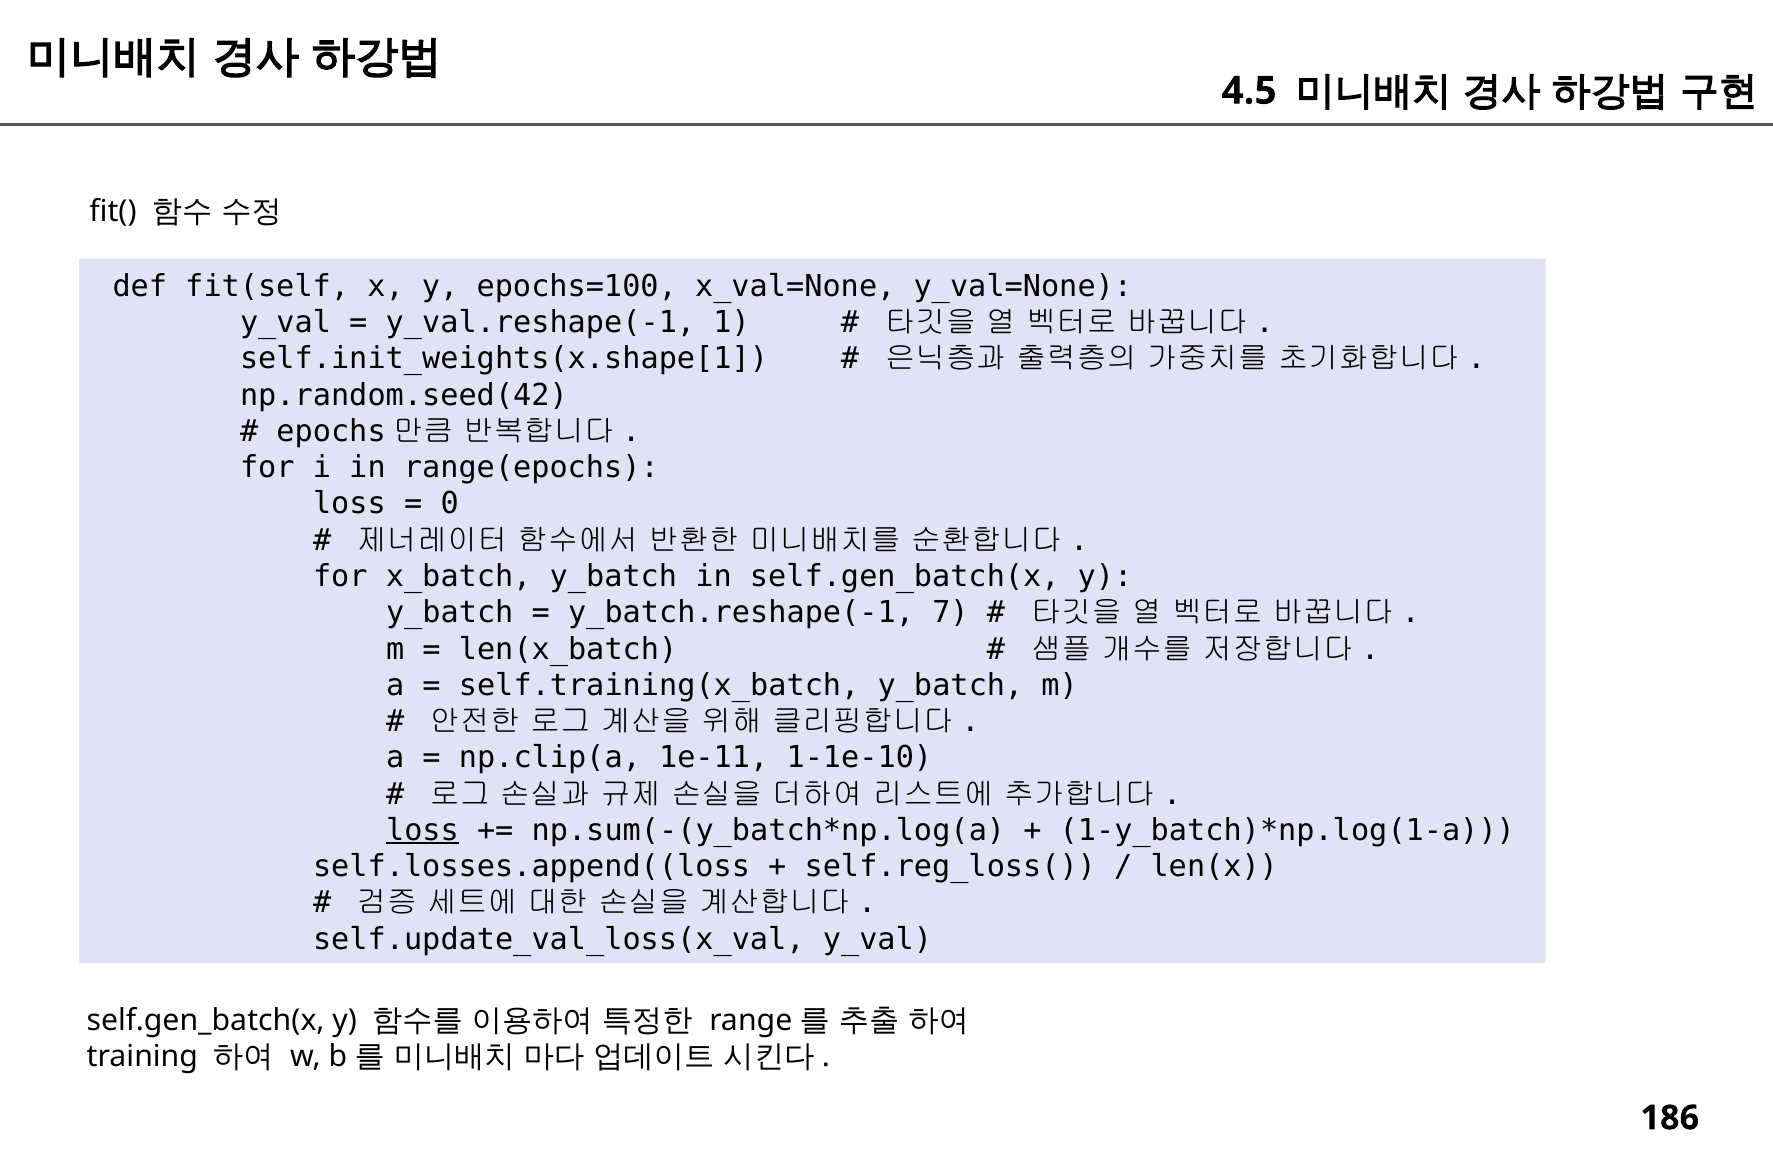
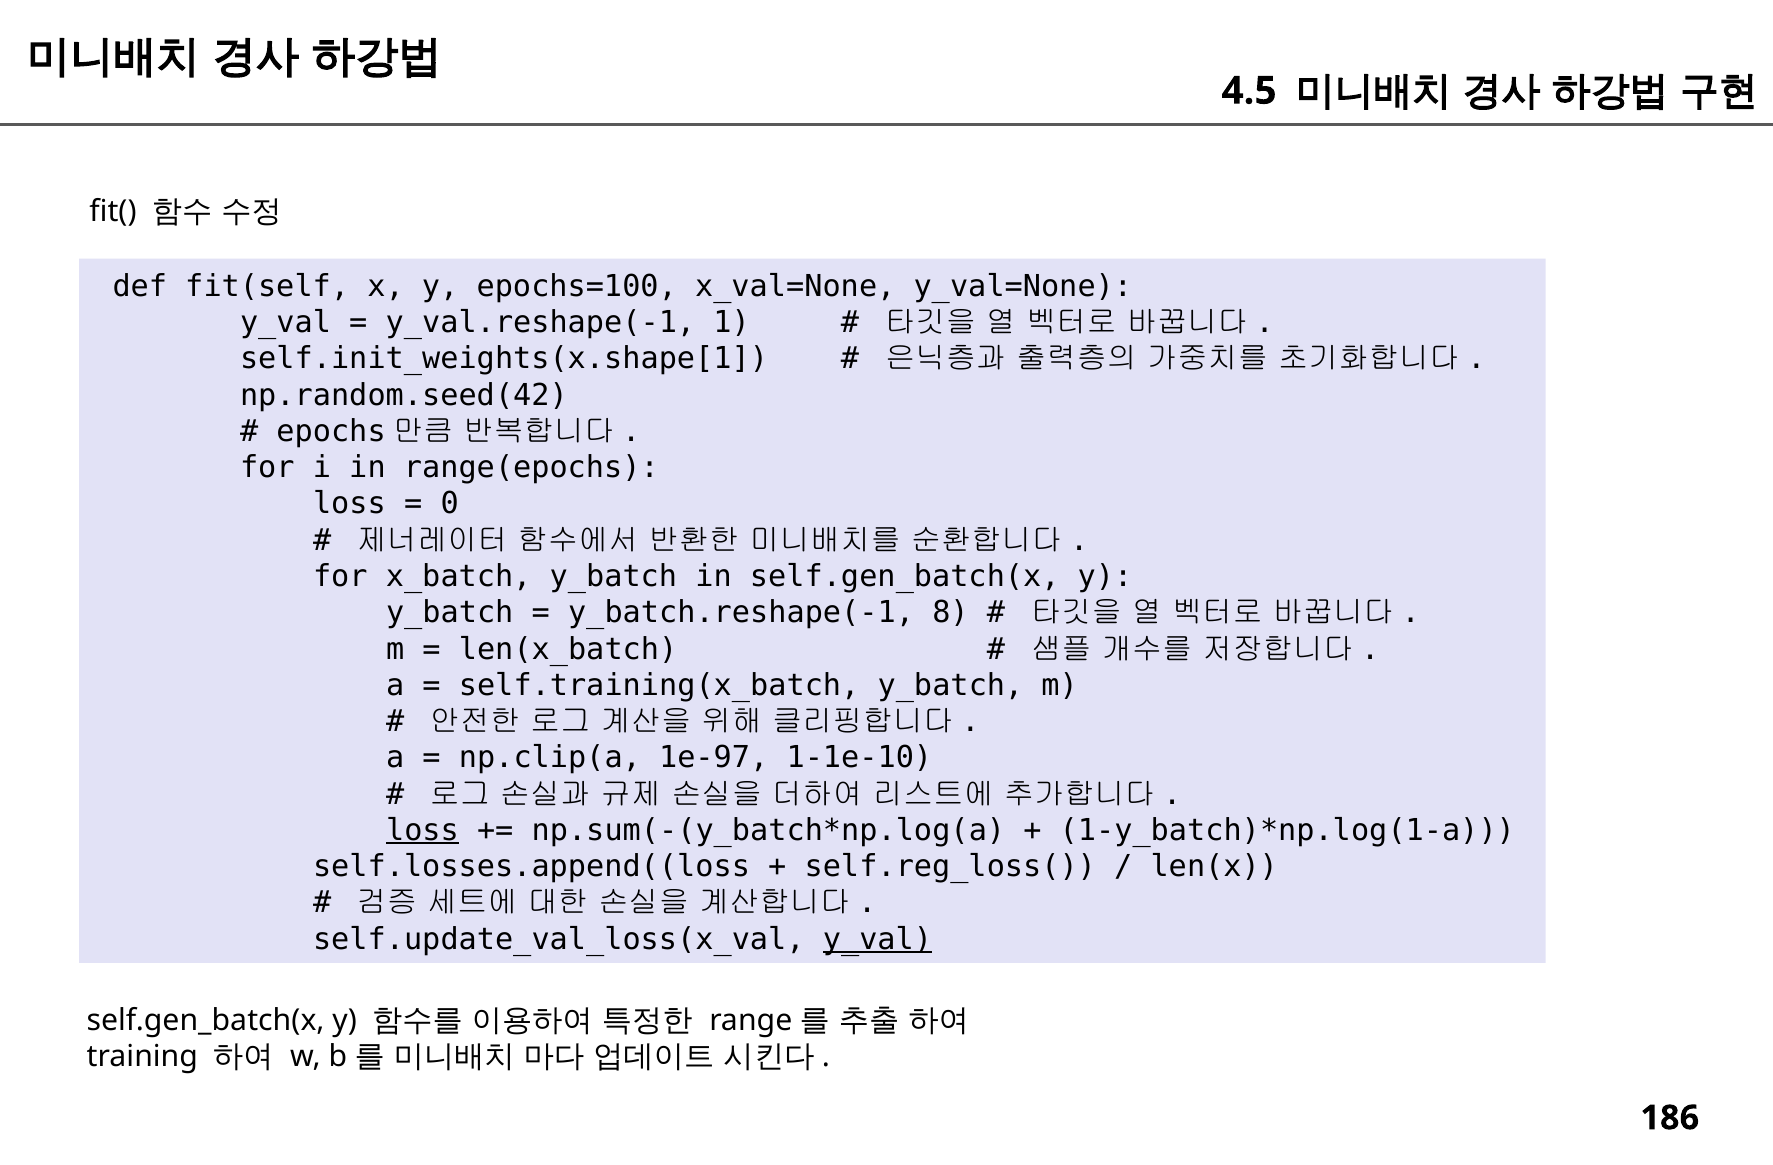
7: 7 -> 8 (950, 613)
1e-11: 1e-11 -> 1e-97 (714, 758)
y_val underline: none -> present (877, 939)
